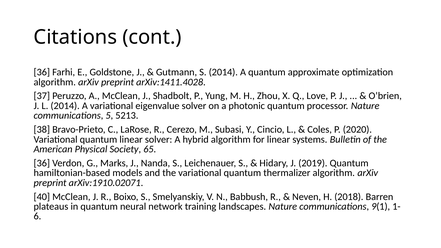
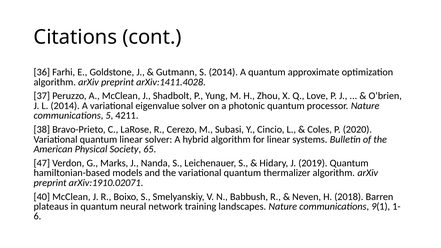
5213: 5213 -> 4211 (127, 116)
36: 36 -> 47 (42, 163)
